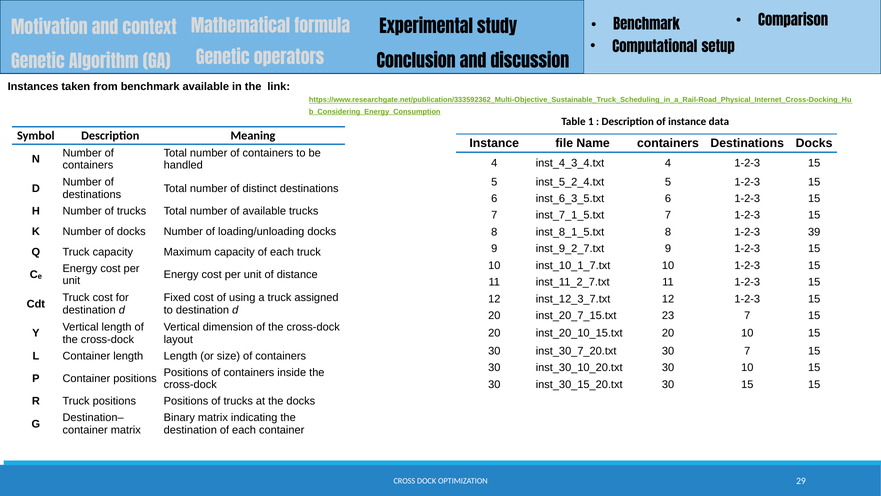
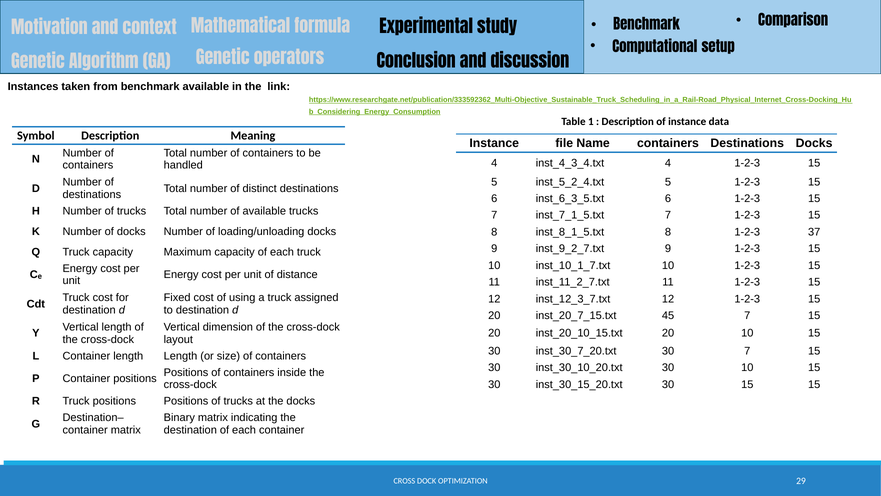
39: 39 -> 37 (814, 232)
23: 23 -> 45 (668, 315)
